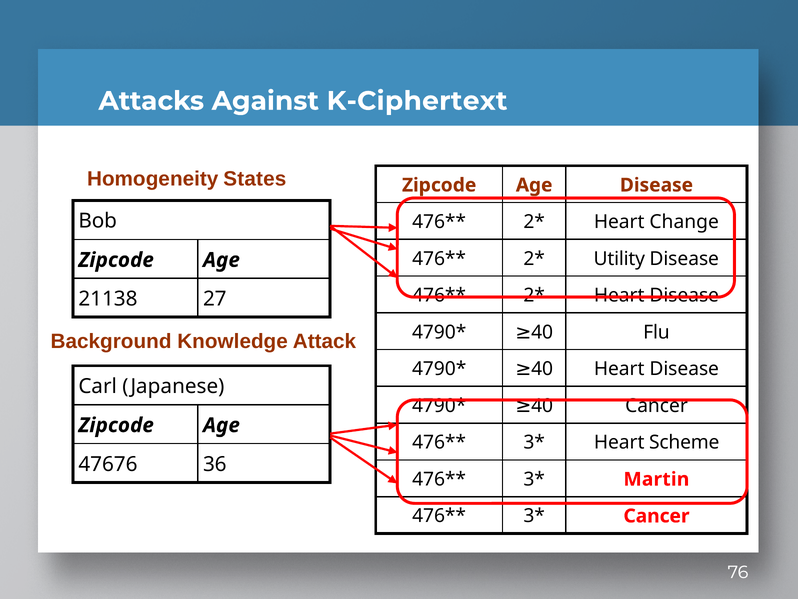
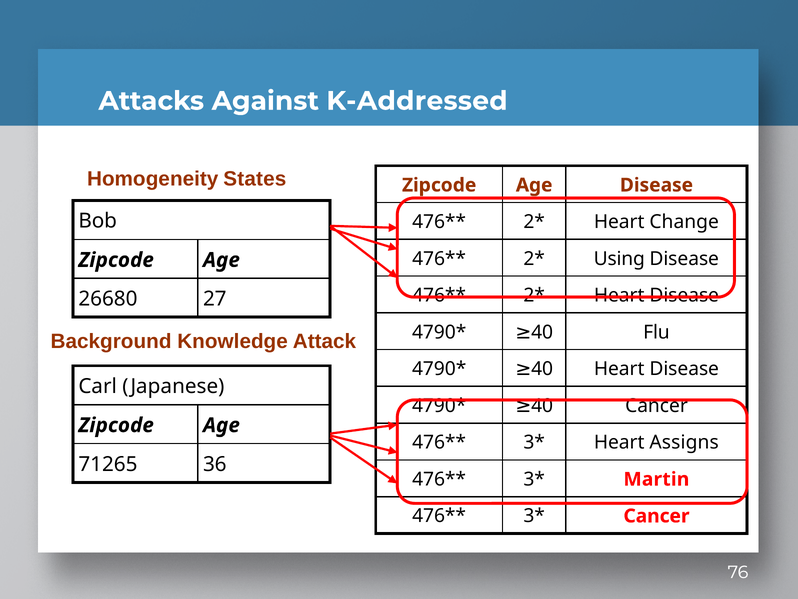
K-Ciphertext: K-Ciphertext -> K-Addressed (417, 101)
Utility: Utility -> Using (619, 258)
21138: 21138 -> 26680 (108, 299)
Scheme: Scheme -> Assigns (684, 442)
47676: 47676 -> 71265 (108, 464)
